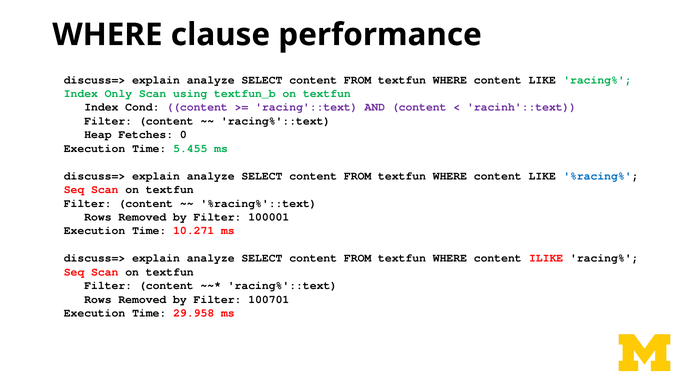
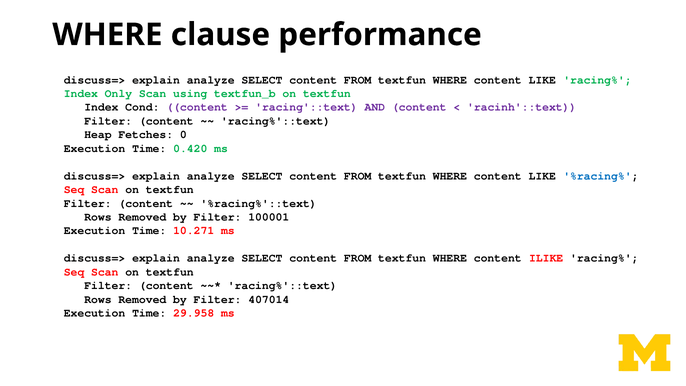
5.455: 5.455 -> 0.420 (190, 148)
100701: 100701 -> 407014 (269, 299)
